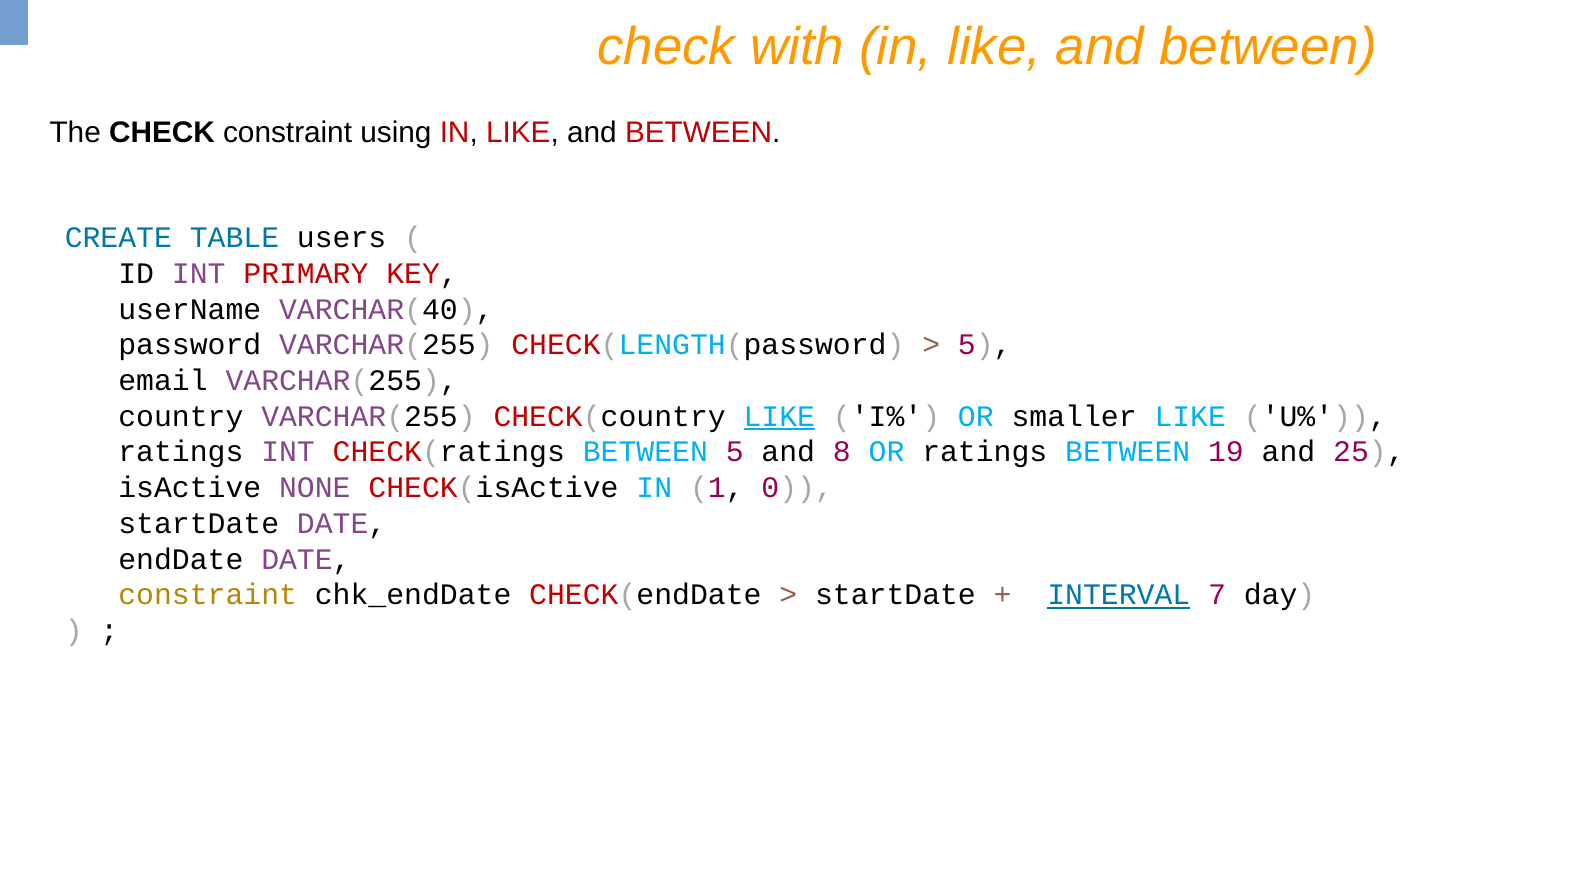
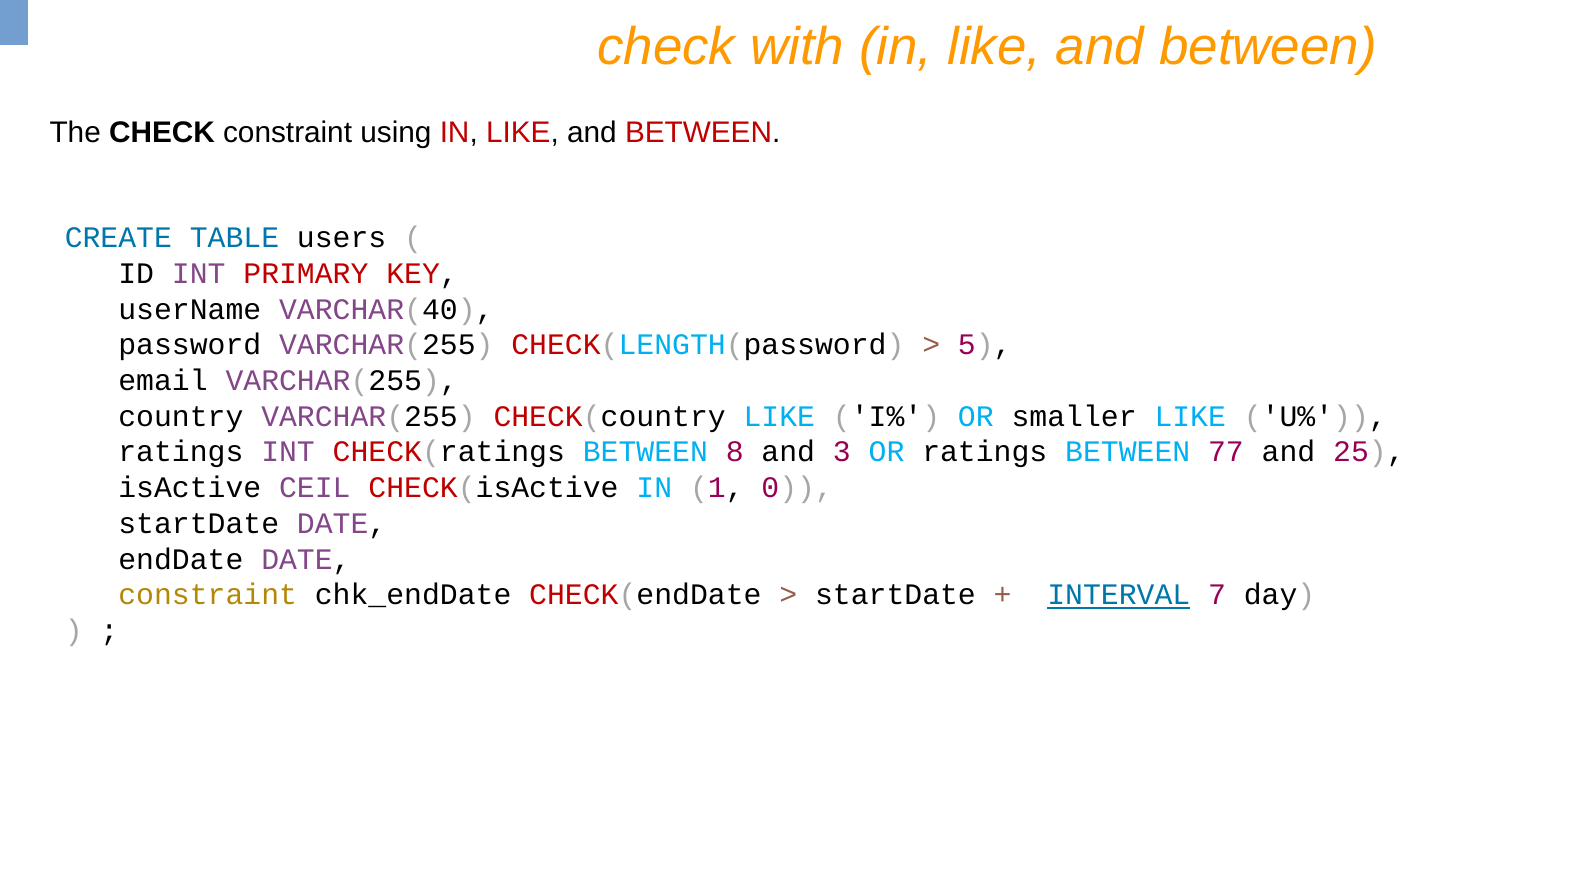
LIKE underline: present -> none (779, 417)
BETWEEN 5: 5 -> 8 (735, 452)
8: 8 -> 3 (842, 452)
19: 19 -> 77 (1226, 452)
NONE: NONE -> CEIL (315, 488)
